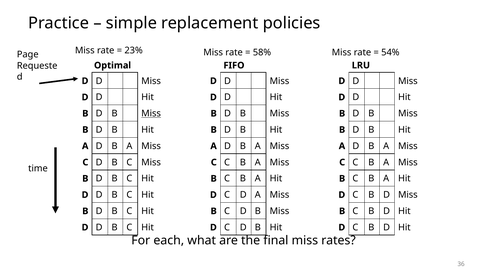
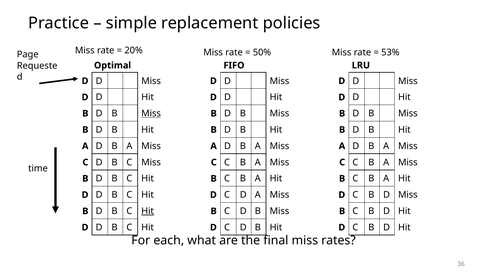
23%: 23% -> 20% (134, 50)
58%: 58% -> 50% (262, 52)
54%: 54% -> 53% (390, 52)
Hit underline: none -> present (148, 211)
